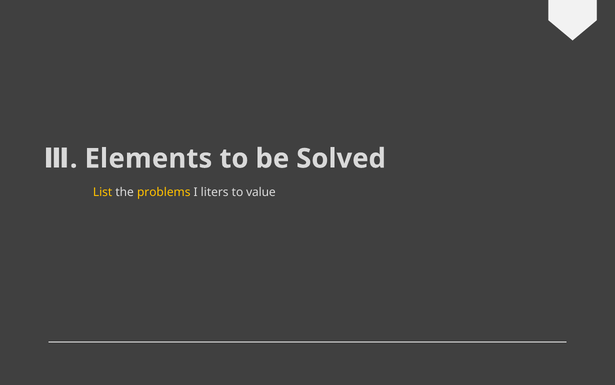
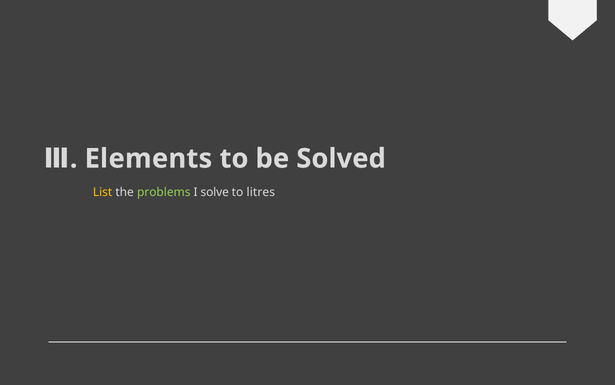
problems colour: yellow -> light green (164, 192)
liters: liters -> solve (215, 192)
value: value -> litres (261, 192)
